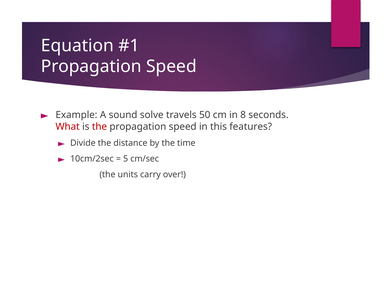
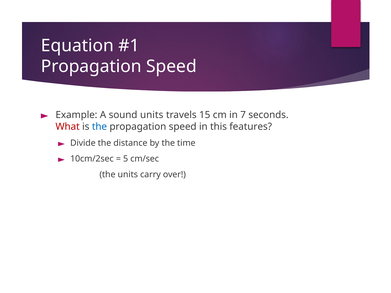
sound solve: solve -> units (152, 115)
50: 50 -> 15 (205, 115)
8: 8 -> 7 (243, 115)
the colour: red -> blue (99, 127)
